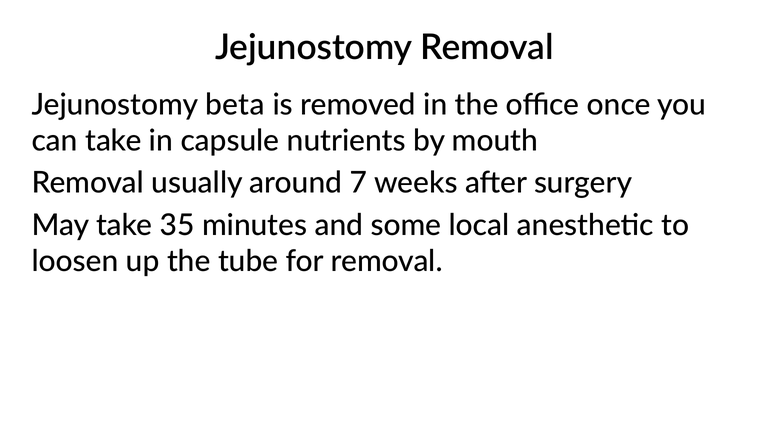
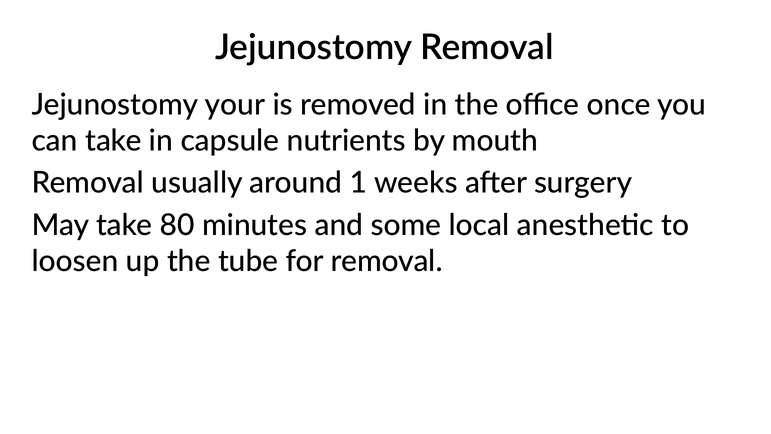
beta: beta -> your (235, 105)
7: 7 -> 1 (358, 183)
35: 35 -> 80 (177, 225)
